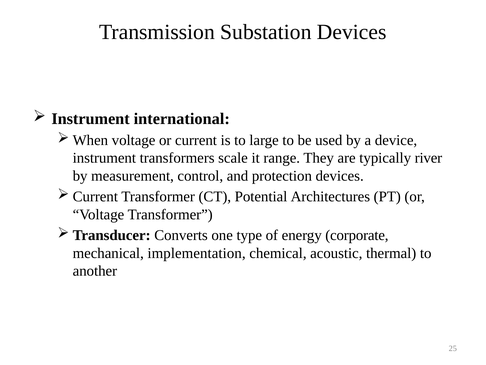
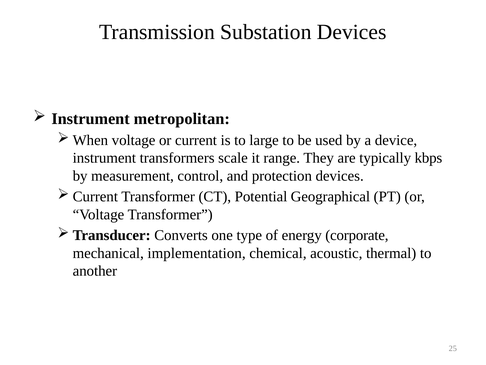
international: international -> metropolitan (182, 119)
river: river -> kbps (428, 158)
Architectures: Architectures -> Geographical (330, 196)
